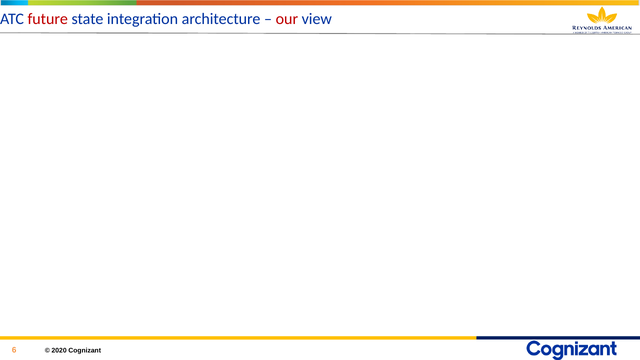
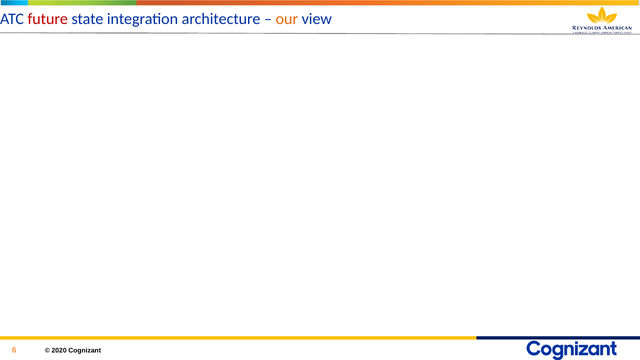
our colour: red -> orange (287, 19)
